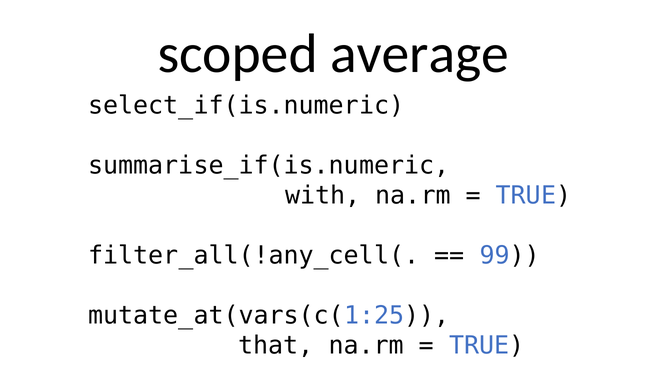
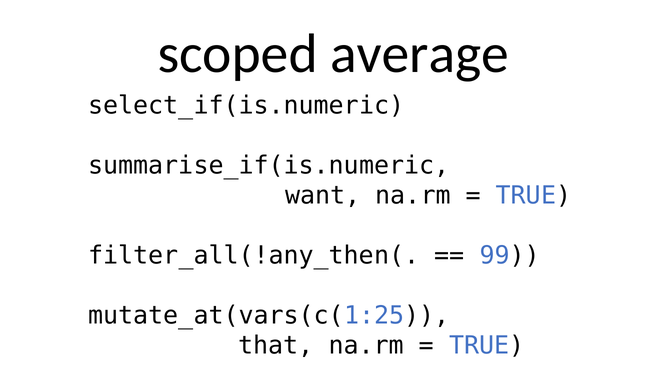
with: with -> want (323, 196)
filter_all(!any_cell(: filter_all(!any_cell( -> filter_all(!any_then( (254, 256)
